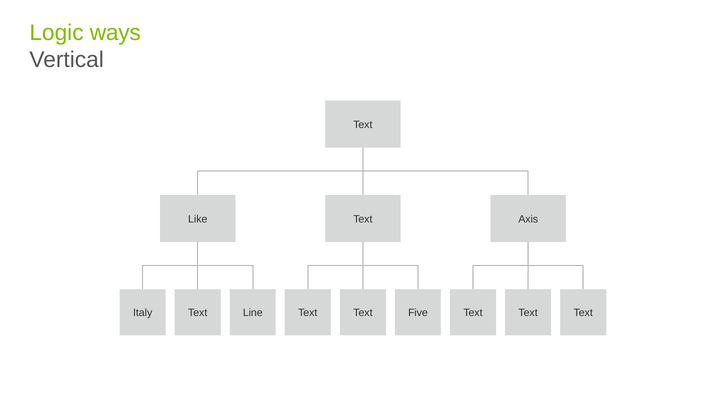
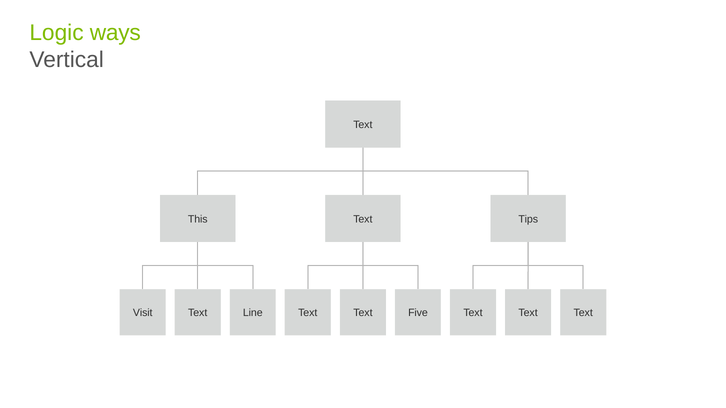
Like: Like -> This (198, 219)
Axis: Axis -> Tips (528, 219)
Italy: Italy -> Visit (143, 313)
